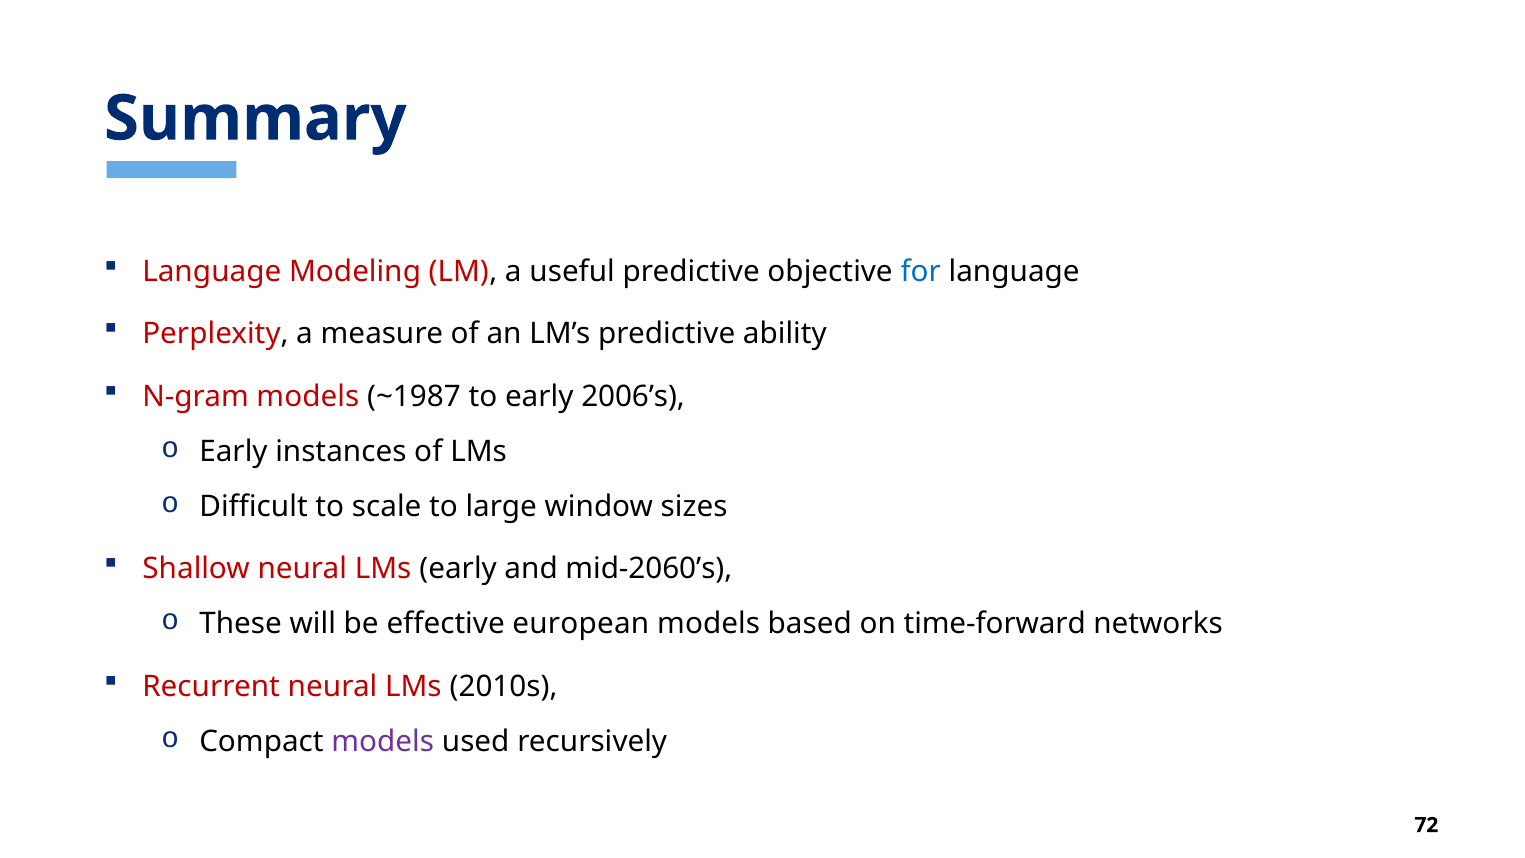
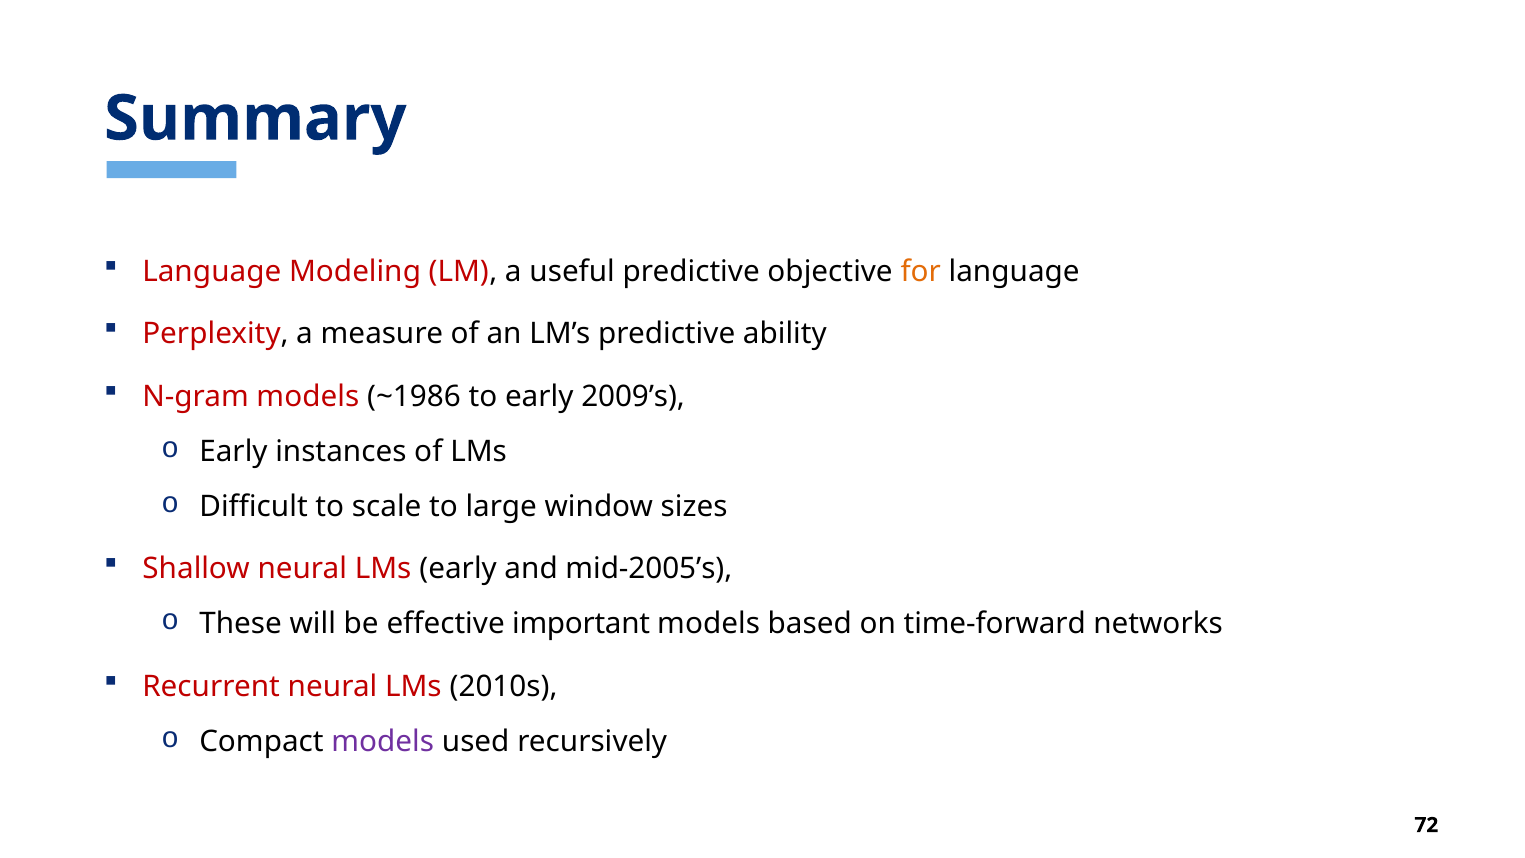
for colour: blue -> orange (921, 272)
~1987: ~1987 -> ~1986 (414, 396)
2006’s: 2006’s -> 2009’s (633, 396)
mid-2060’s: mid-2060’s -> mid-2005’s (649, 569)
european: european -> important (581, 624)
